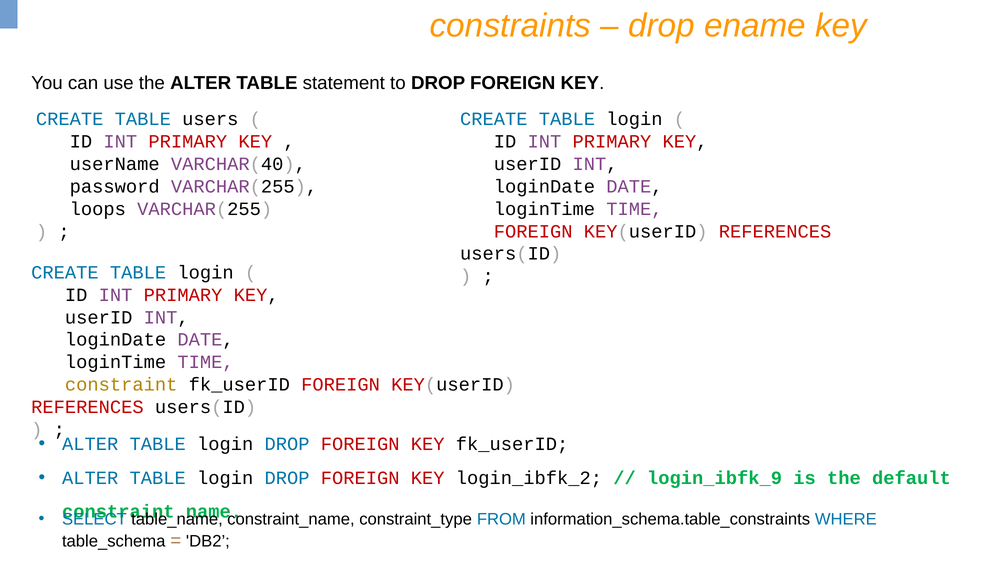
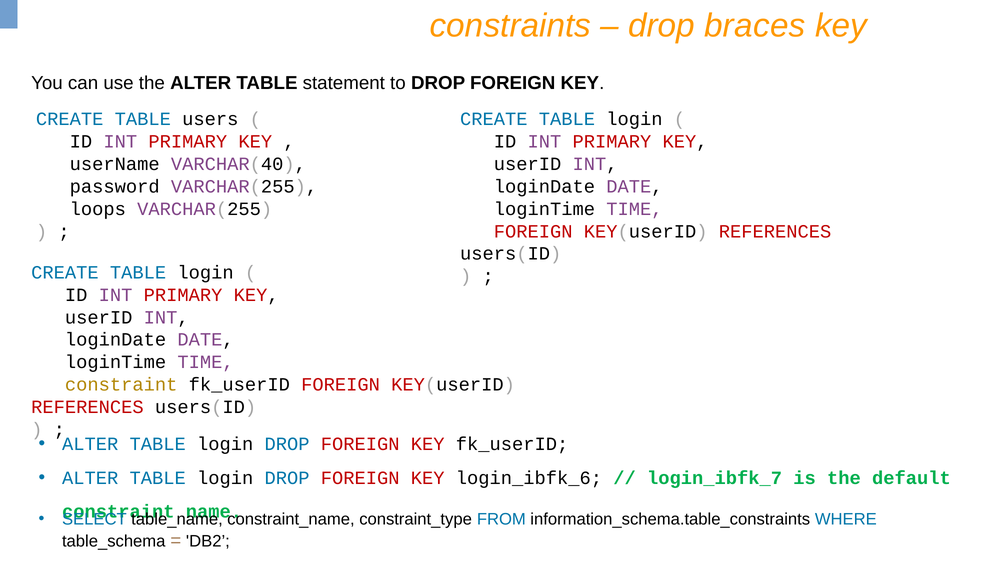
ename: ename -> braces (755, 26)
login_ibfk_2: login_ibfk_2 -> login_ibfk_6 (529, 478)
login_ibfk_9: login_ibfk_9 -> login_ibfk_7 (715, 478)
